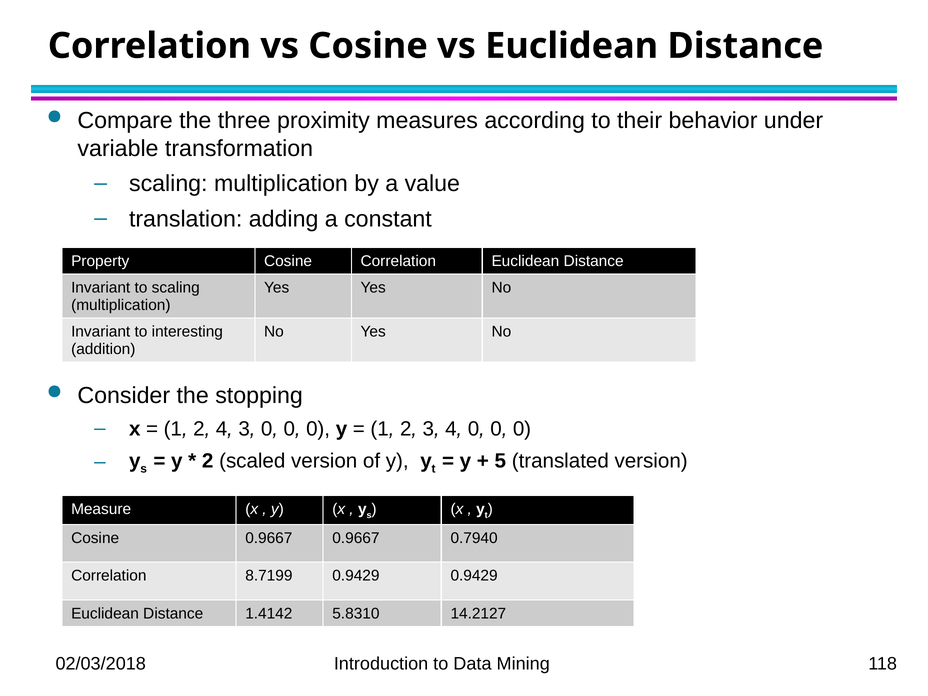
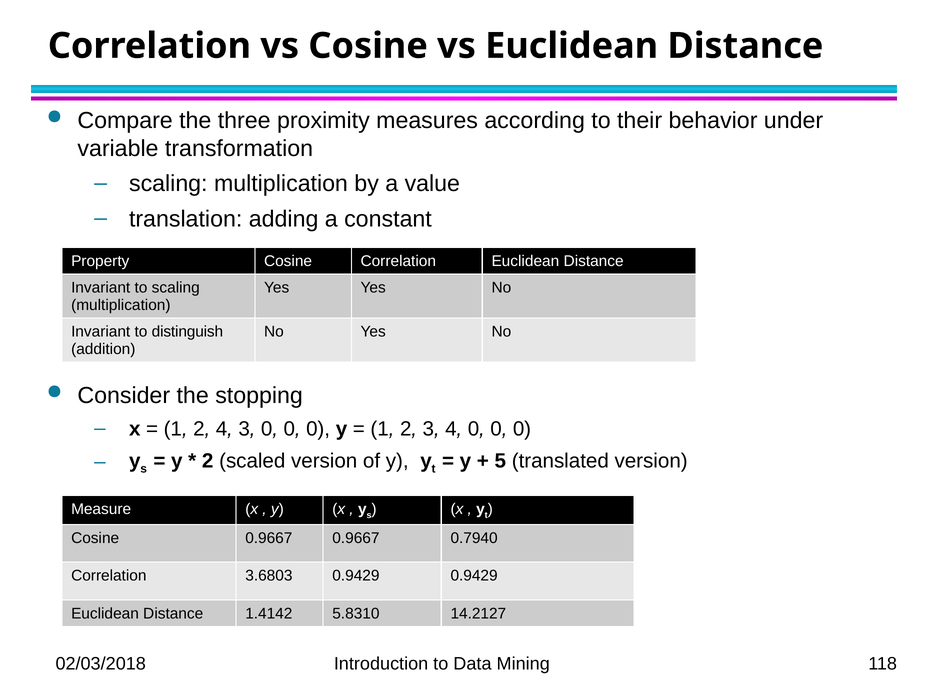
interesting: interesting -> distinguish (187, 332)
8.7199: 8.7199 -> 3.6803 (269, 576)
